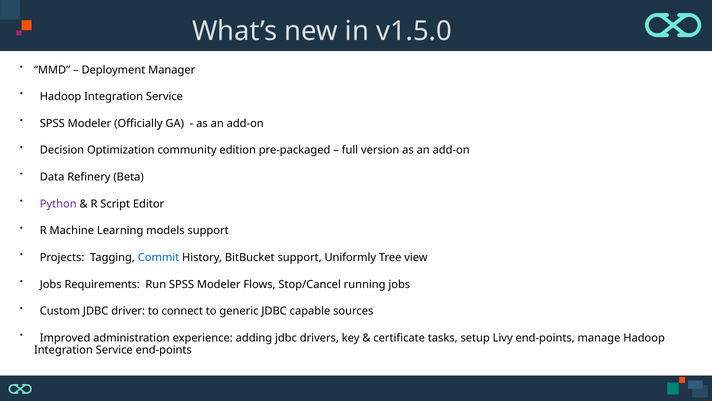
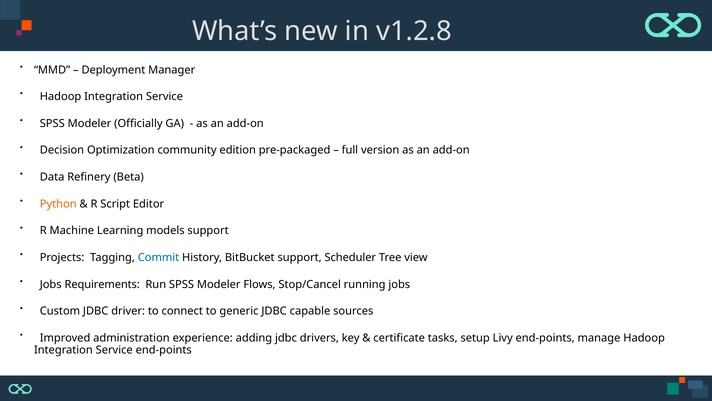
v1.5.0: v1.5.0 -> v1.2.8 (414, 31)
Python colour: purple -> orange (58, 204)
Uniformly: Uniformly -> Scheduler (350, 257)
